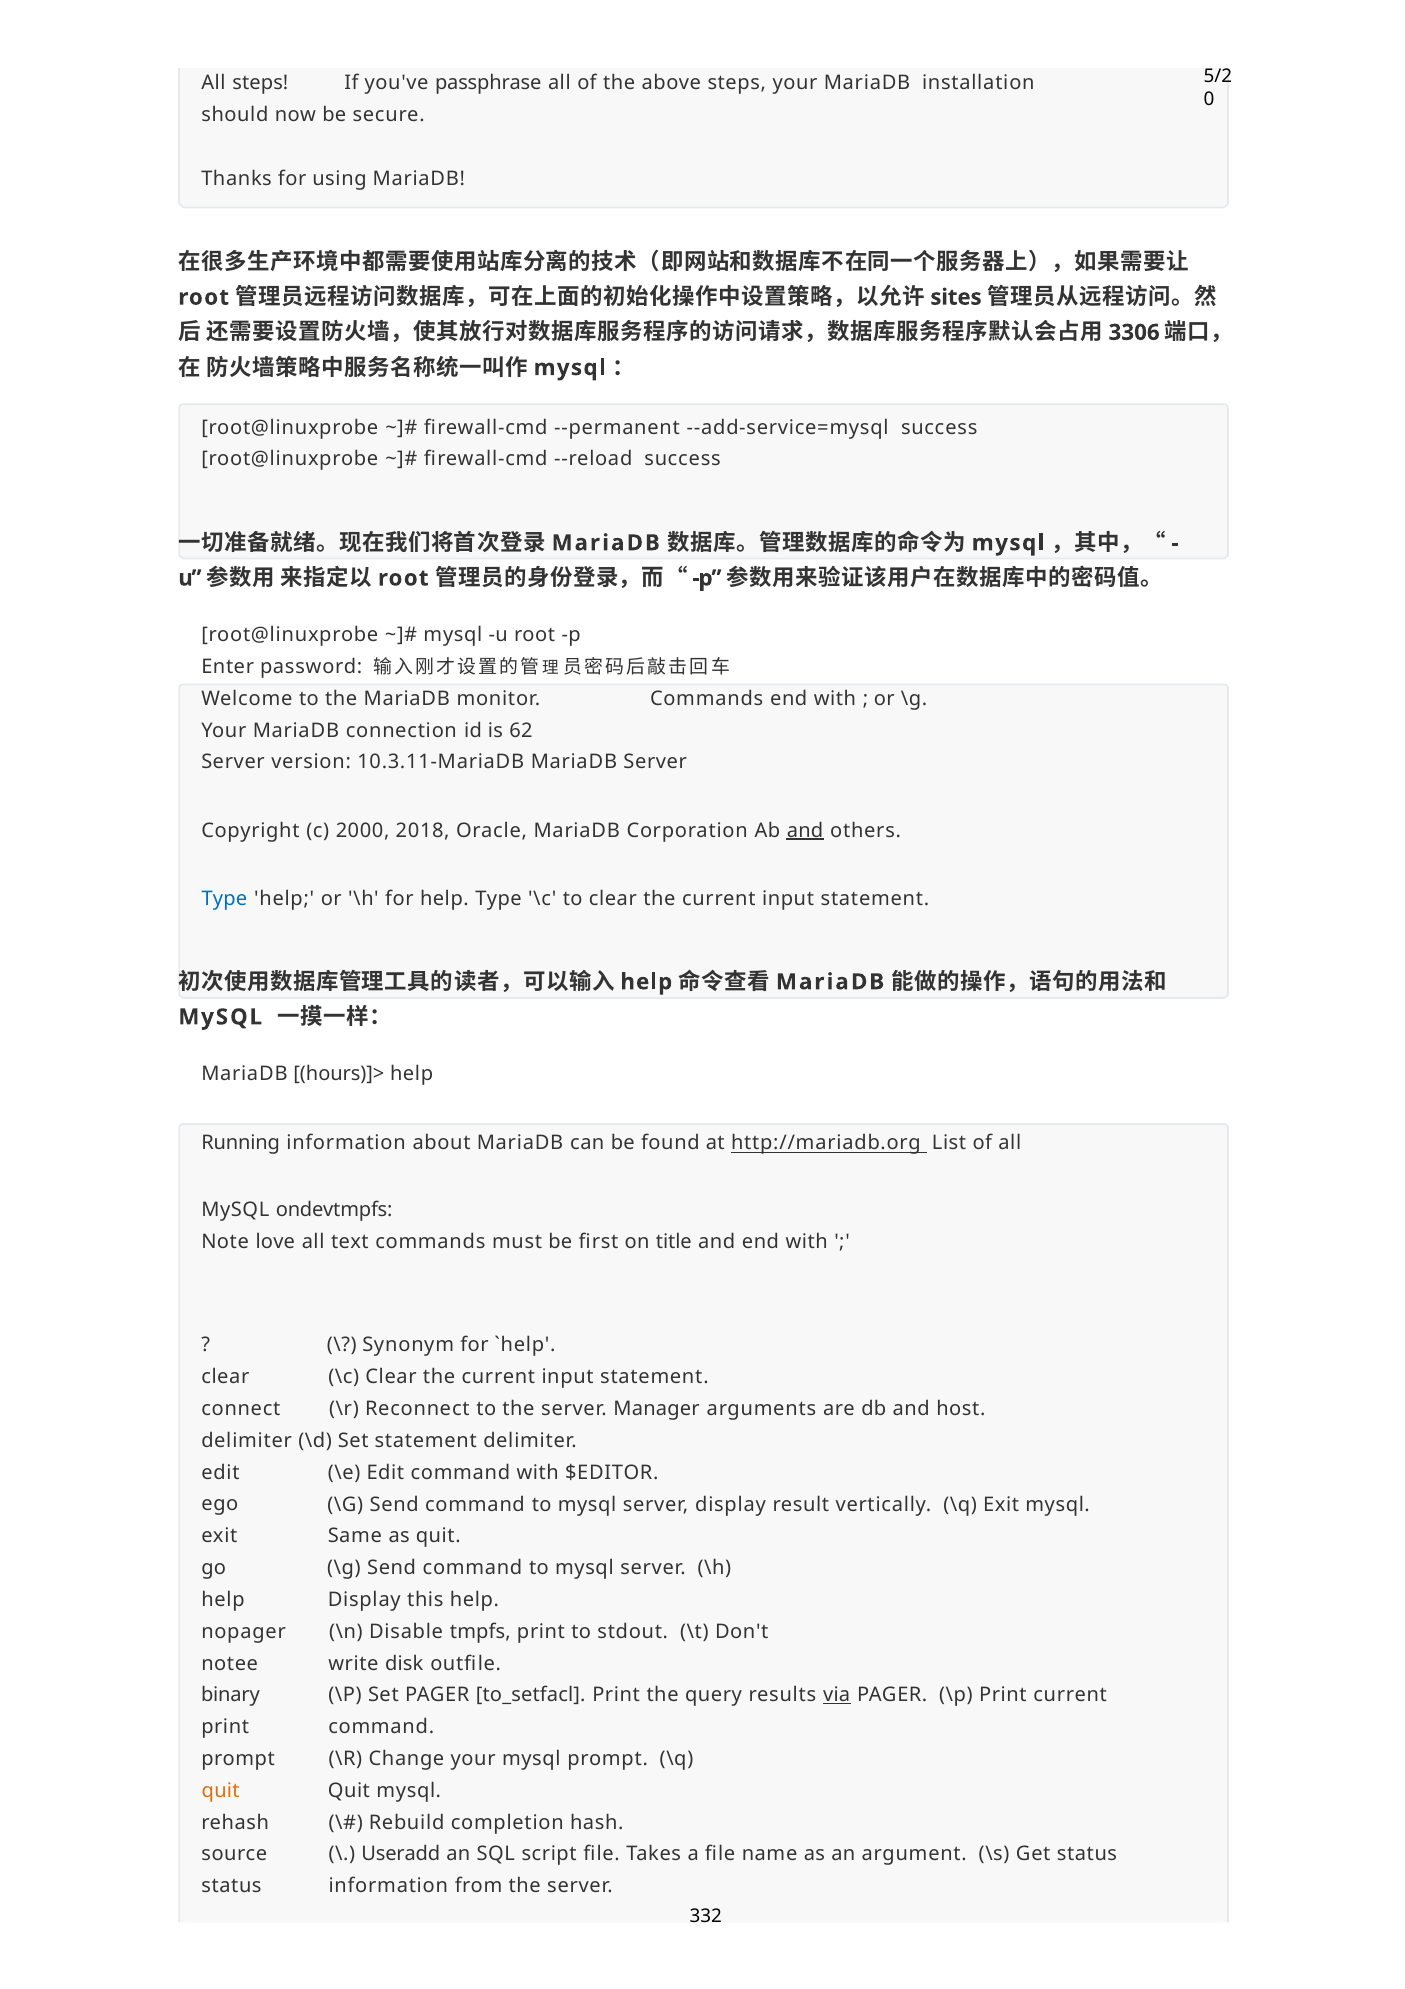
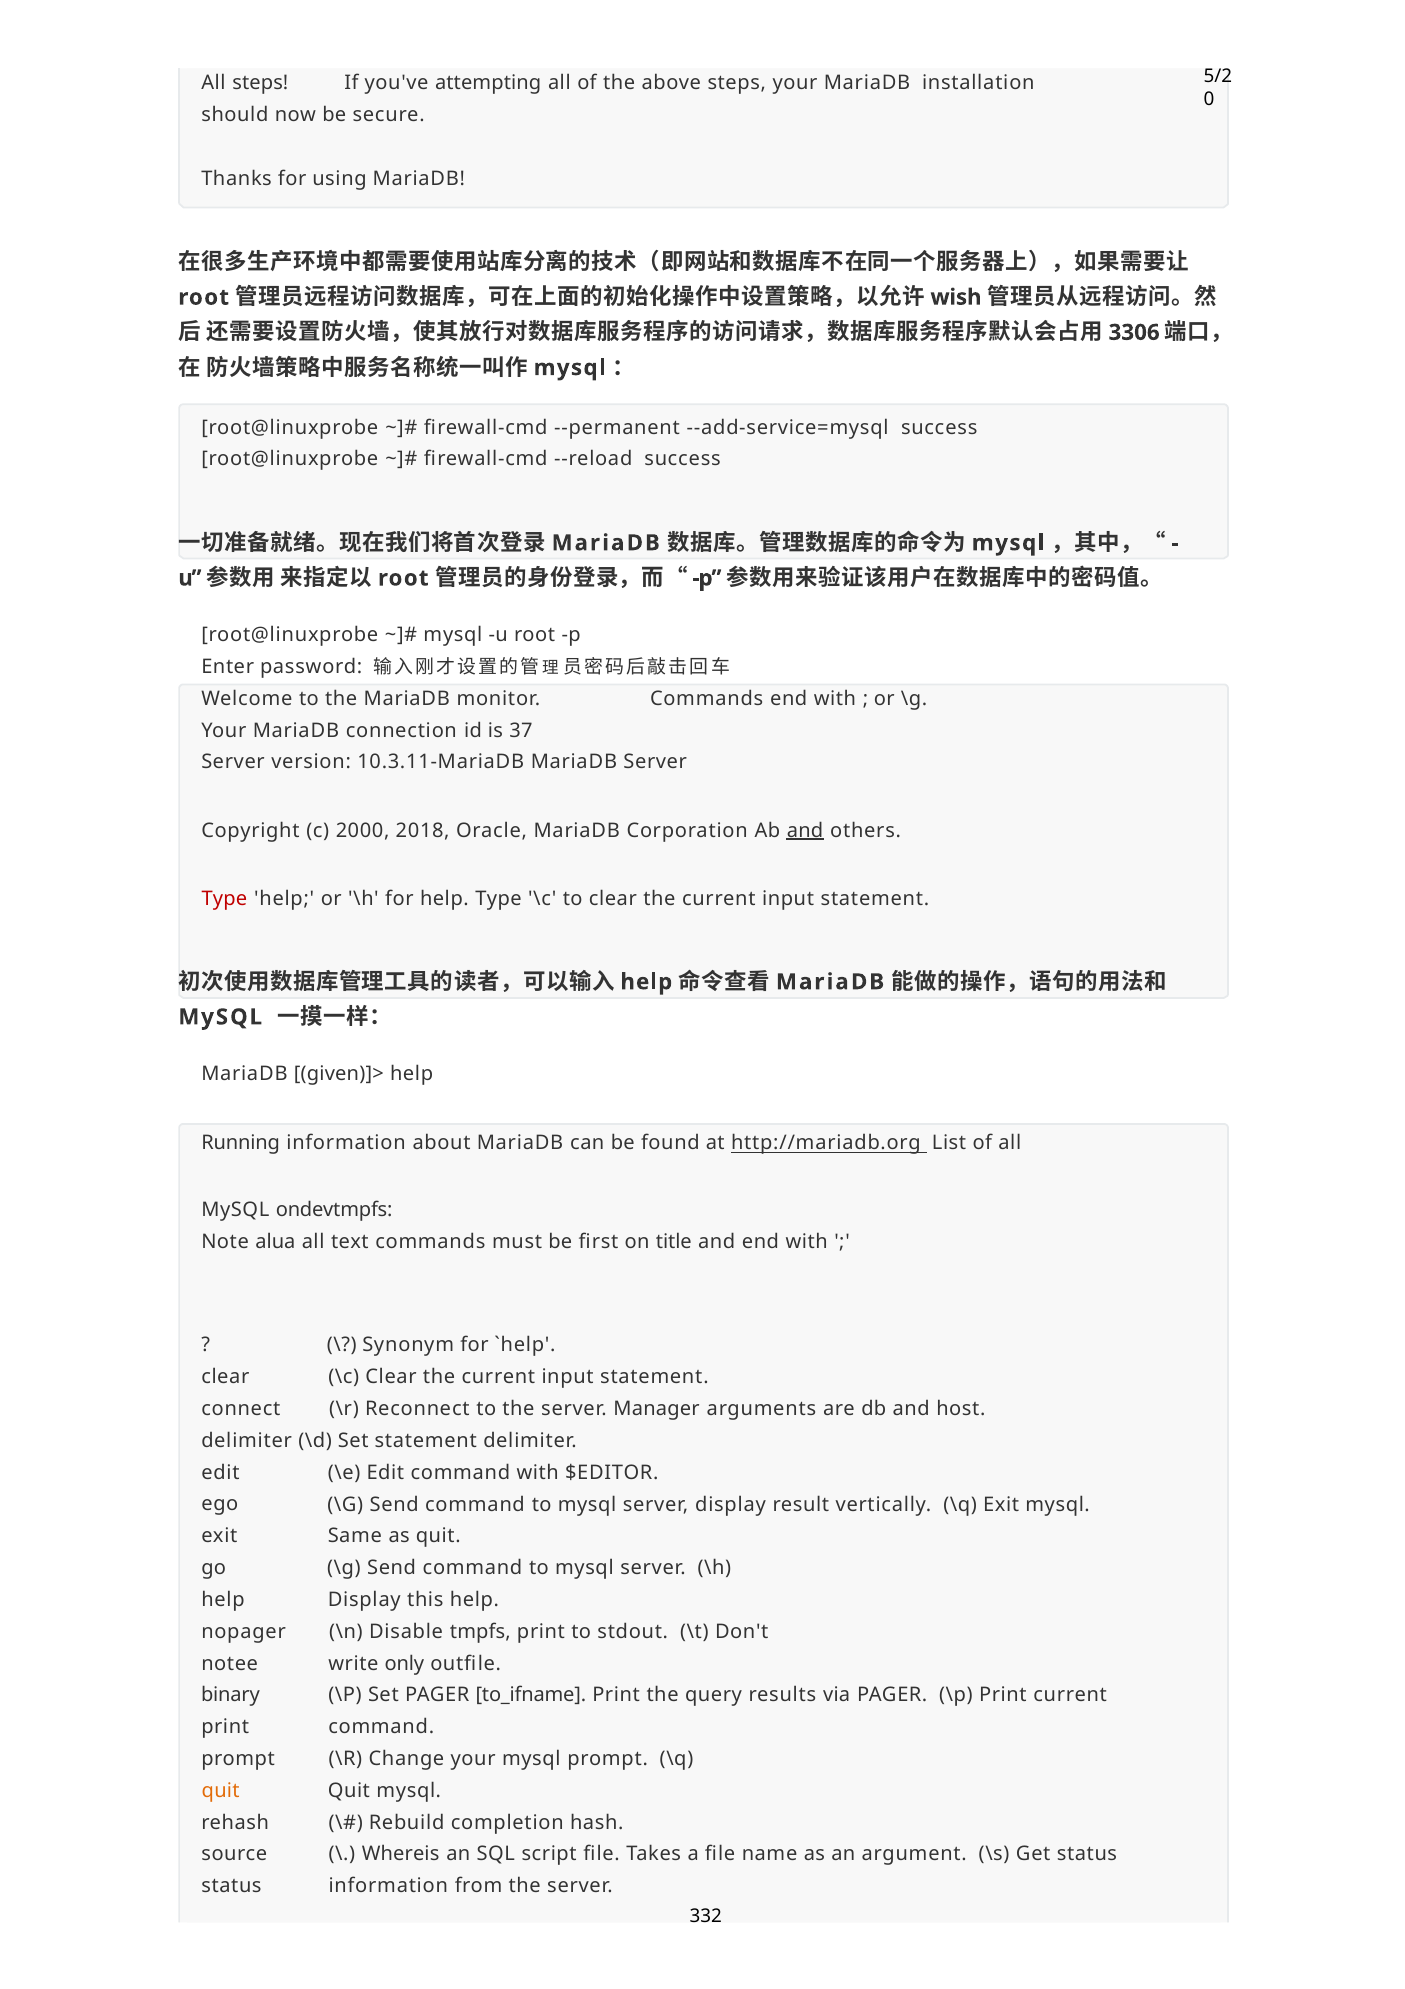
passphrase: passphrase -> attempting (488, 83)
sites: sites -> wish (956, 297)
62: 62 -> 37 (521, 730)
Type colour: blue -> red (224, 898)
hours)]>: hours)]> -> given)]> (339, 1073)
love: love -> alua (275, 1242)
disk: disk -> only (404, 1663)
to_setfacl: to_setfacl -> to_ifname (531, 1695)
via underline: present -> none (837, 1695)
Useradd: Useradd -> Whereis (401, 1854)
